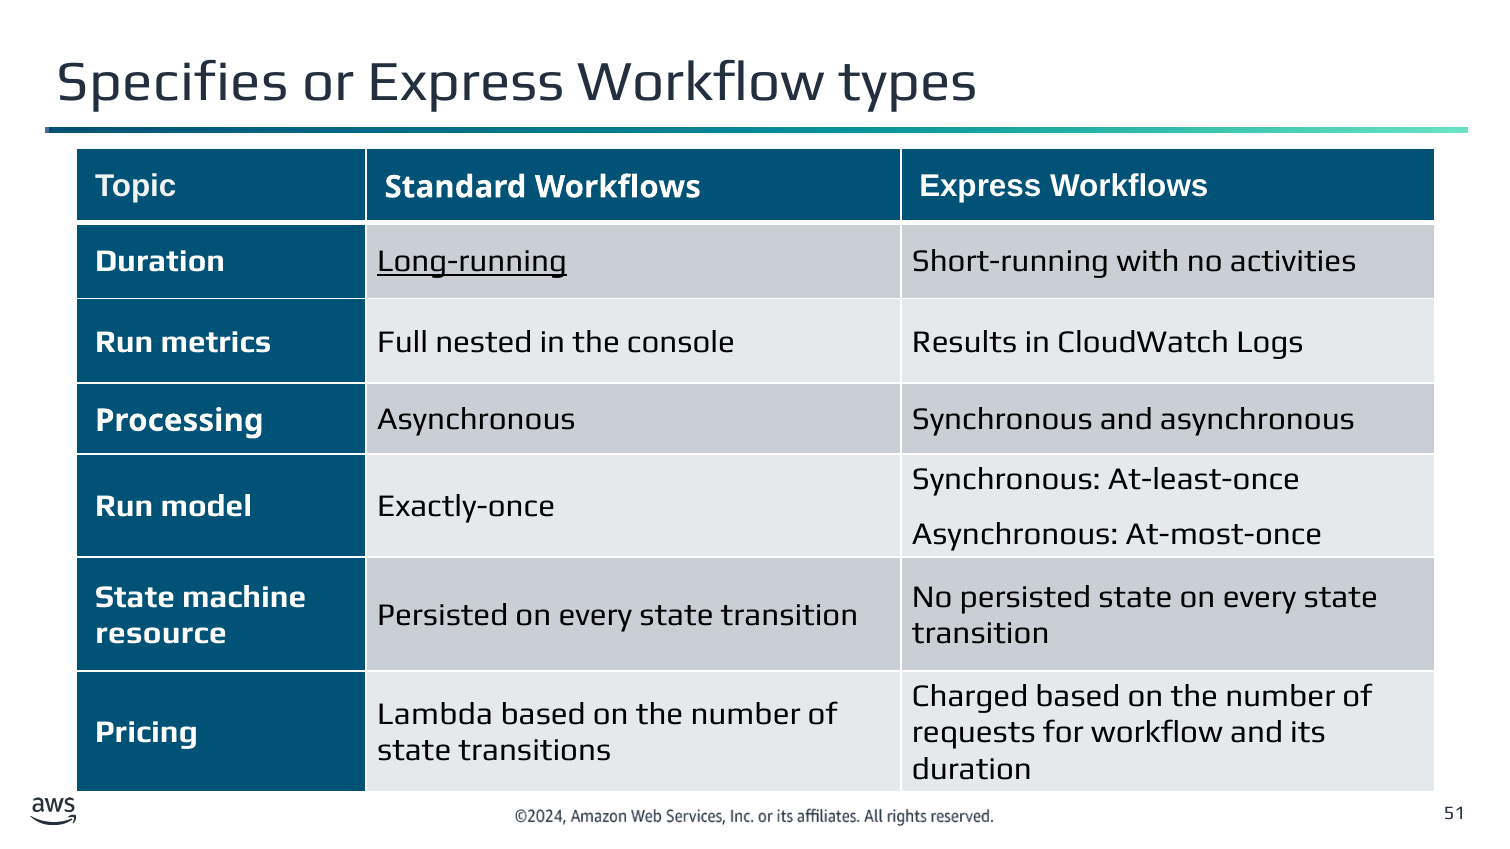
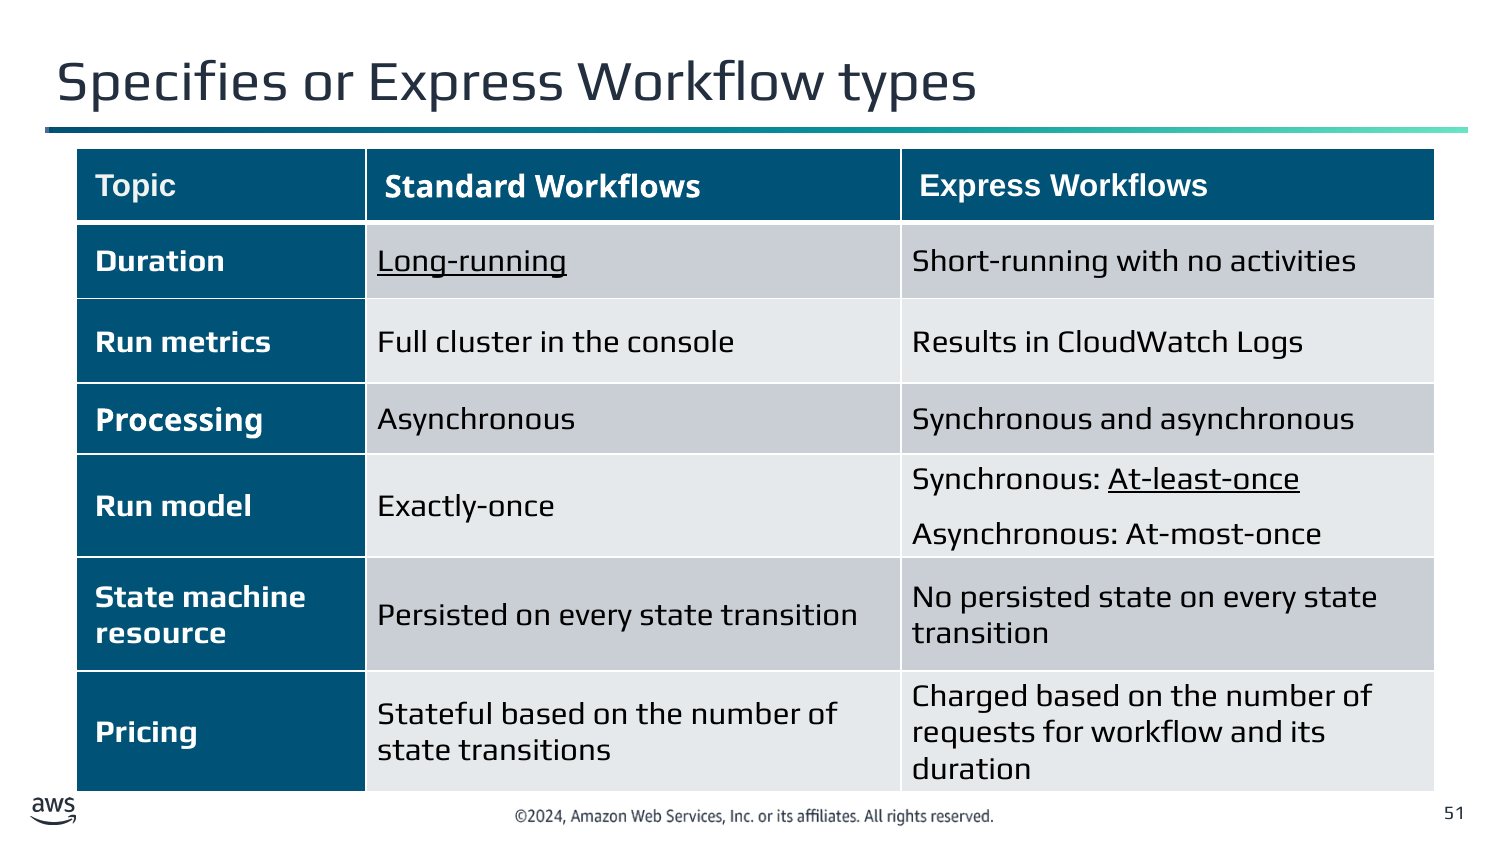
nested: nested -> cluster (484, 342)
At-least-once underline: none -> present (1204, 479)
Lambda: Lambda -> Stateful (435, 714)
